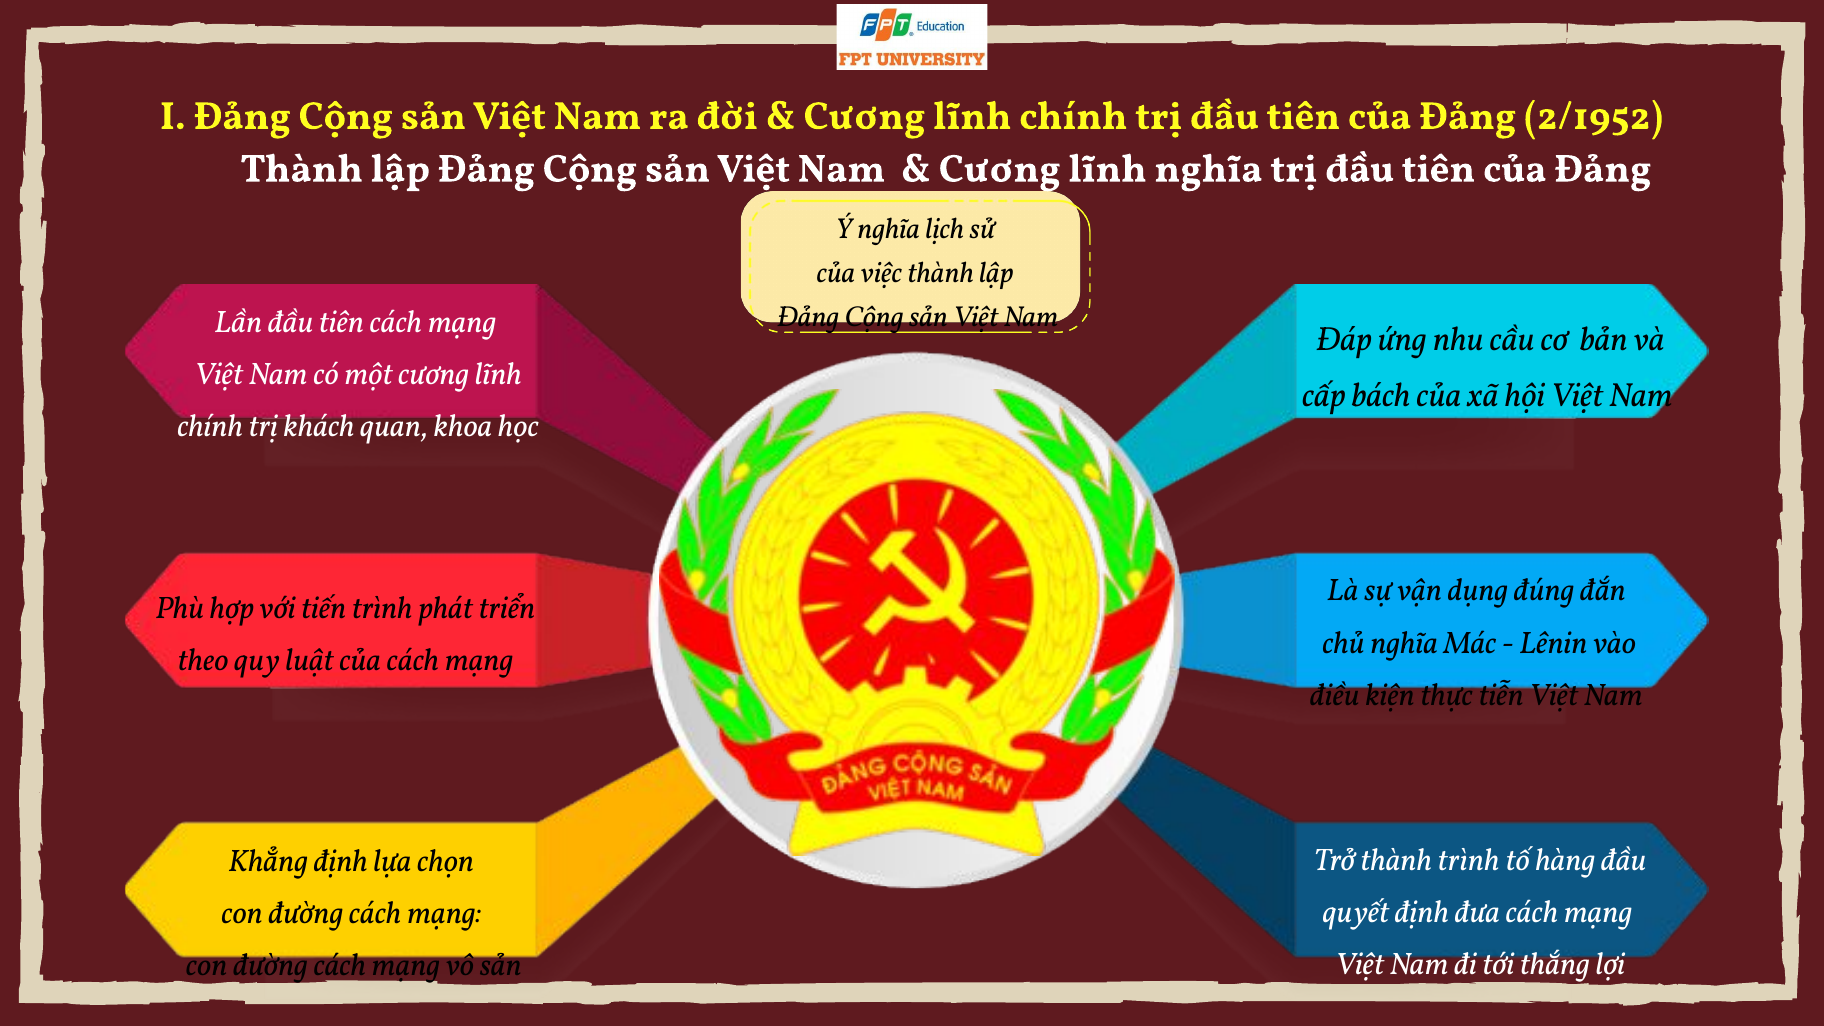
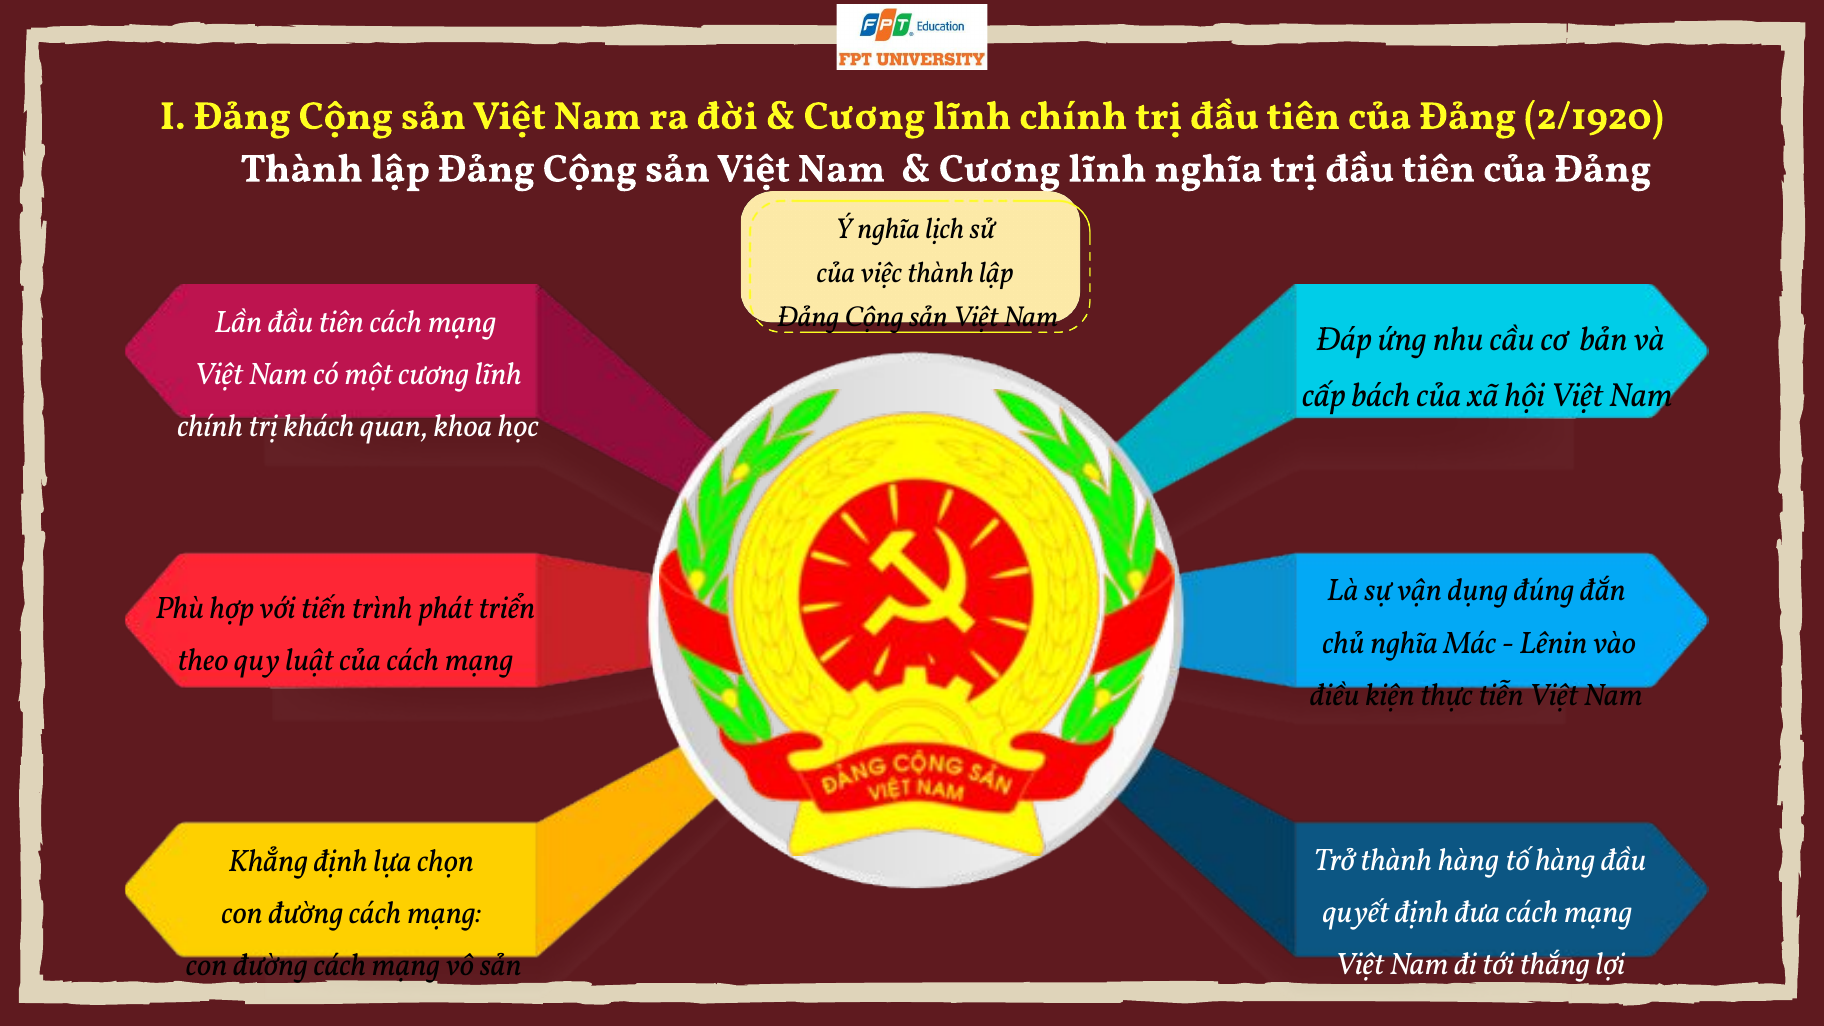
2/1952: 2/1952 -> 2/1920 (1594, 116)
thành trình: trình -> hàng (1469, 860)
